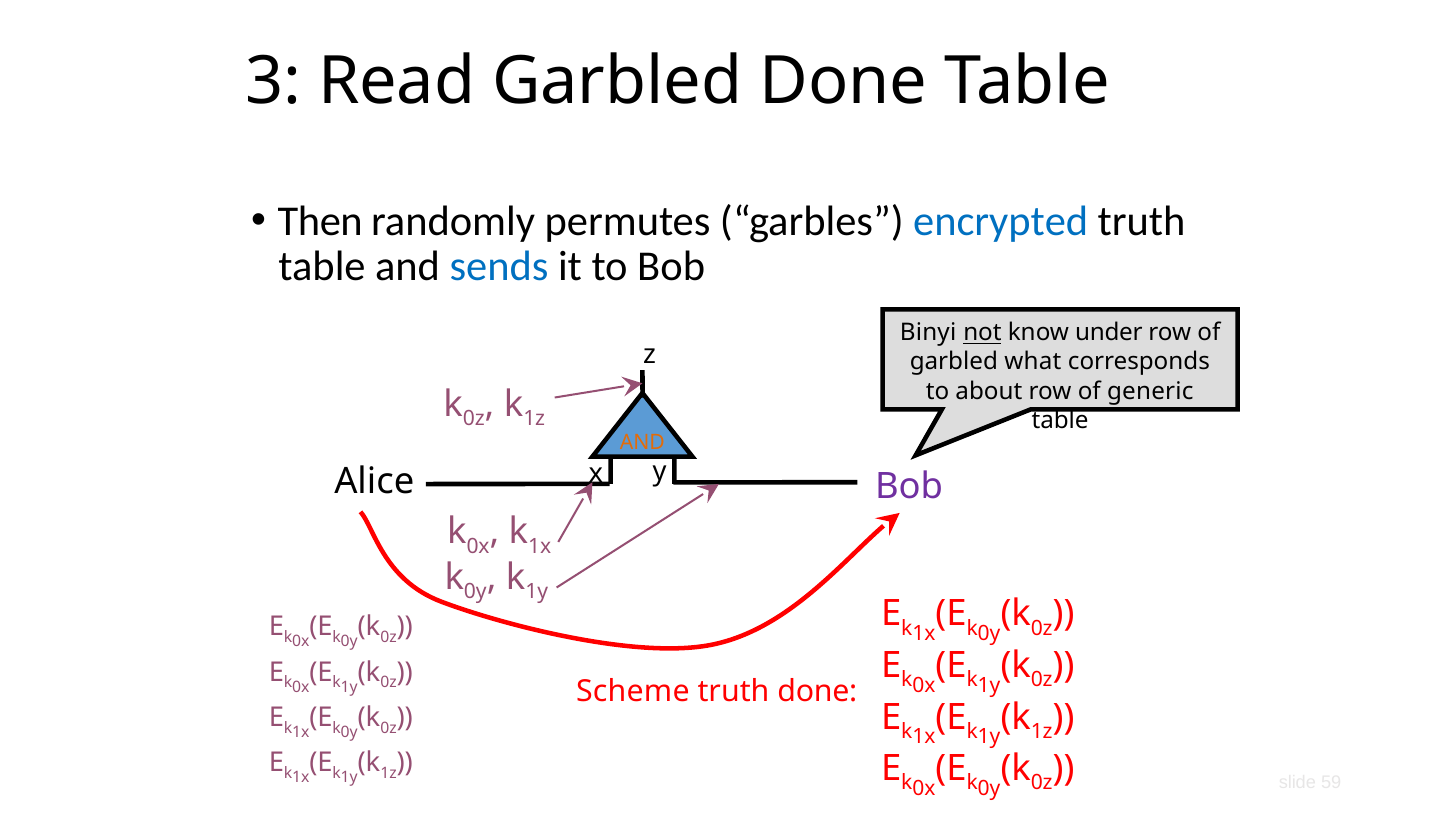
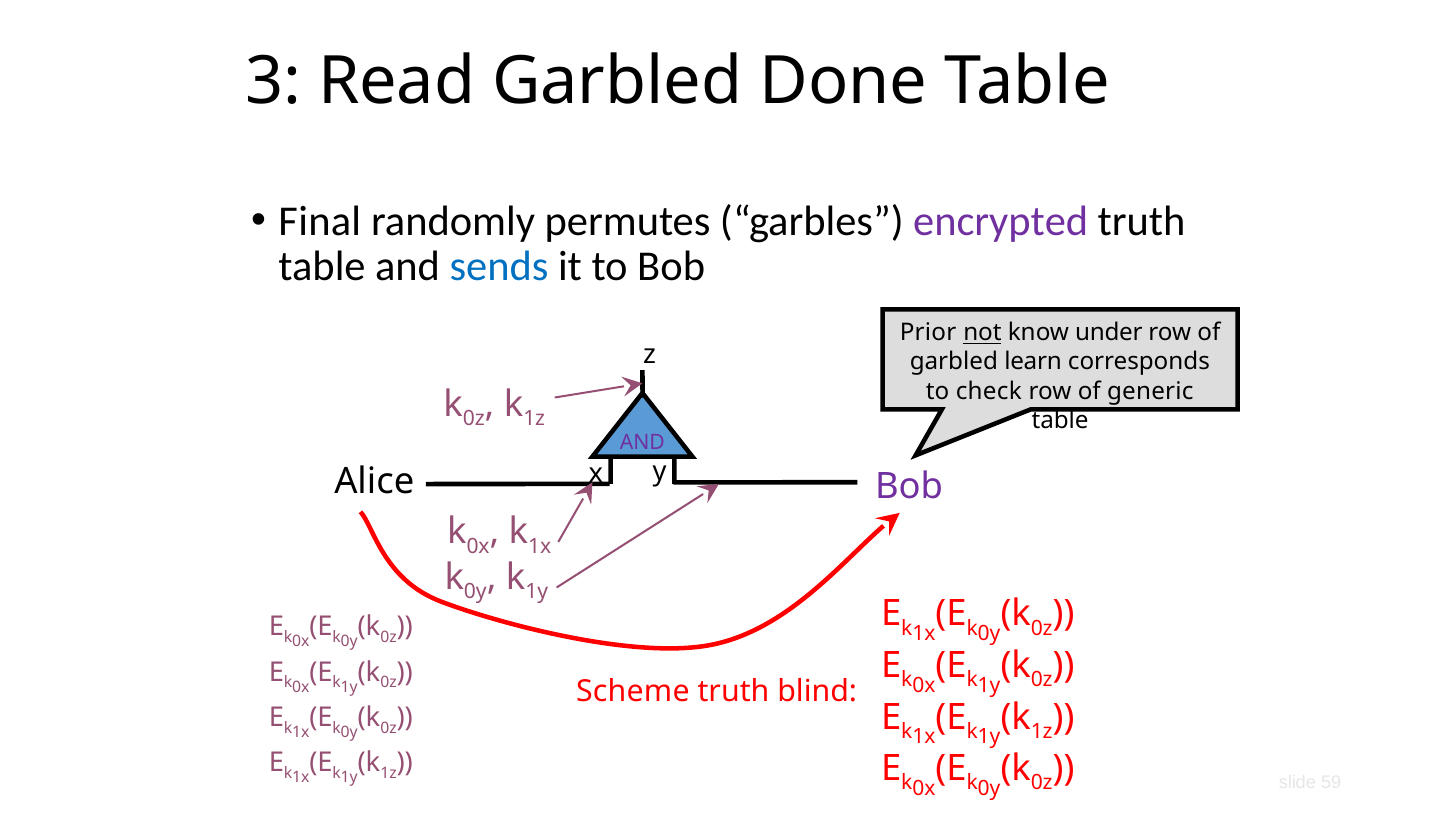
Then: Then -> Final (320, 221)
encrypted colour: blue -> purple (1001, 221)
Binyi: Binyi -> Prior (928, 333)
what: what -> learn (1033, 362)
about: about -> check (989, 391)
AND colour: orange -> purple (642, 442)
truth done: done -> blind (817, 692)
